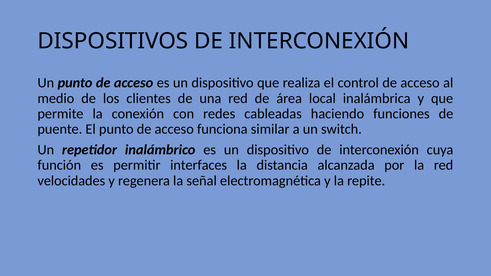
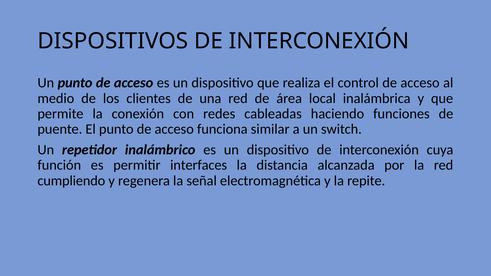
velocidades: velocidades -> cumpliendo (71, 181)
